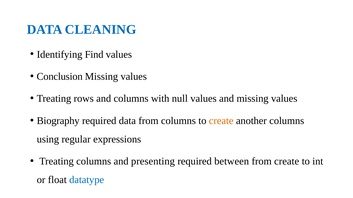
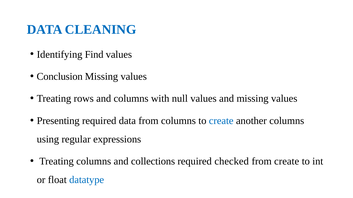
Biography: Biography -> Presenting (58, 121)
create colour: orange -> blue (221, 121)
presenting: presenting -> collections (153, 162)
between: between -> checked (232, 162)
